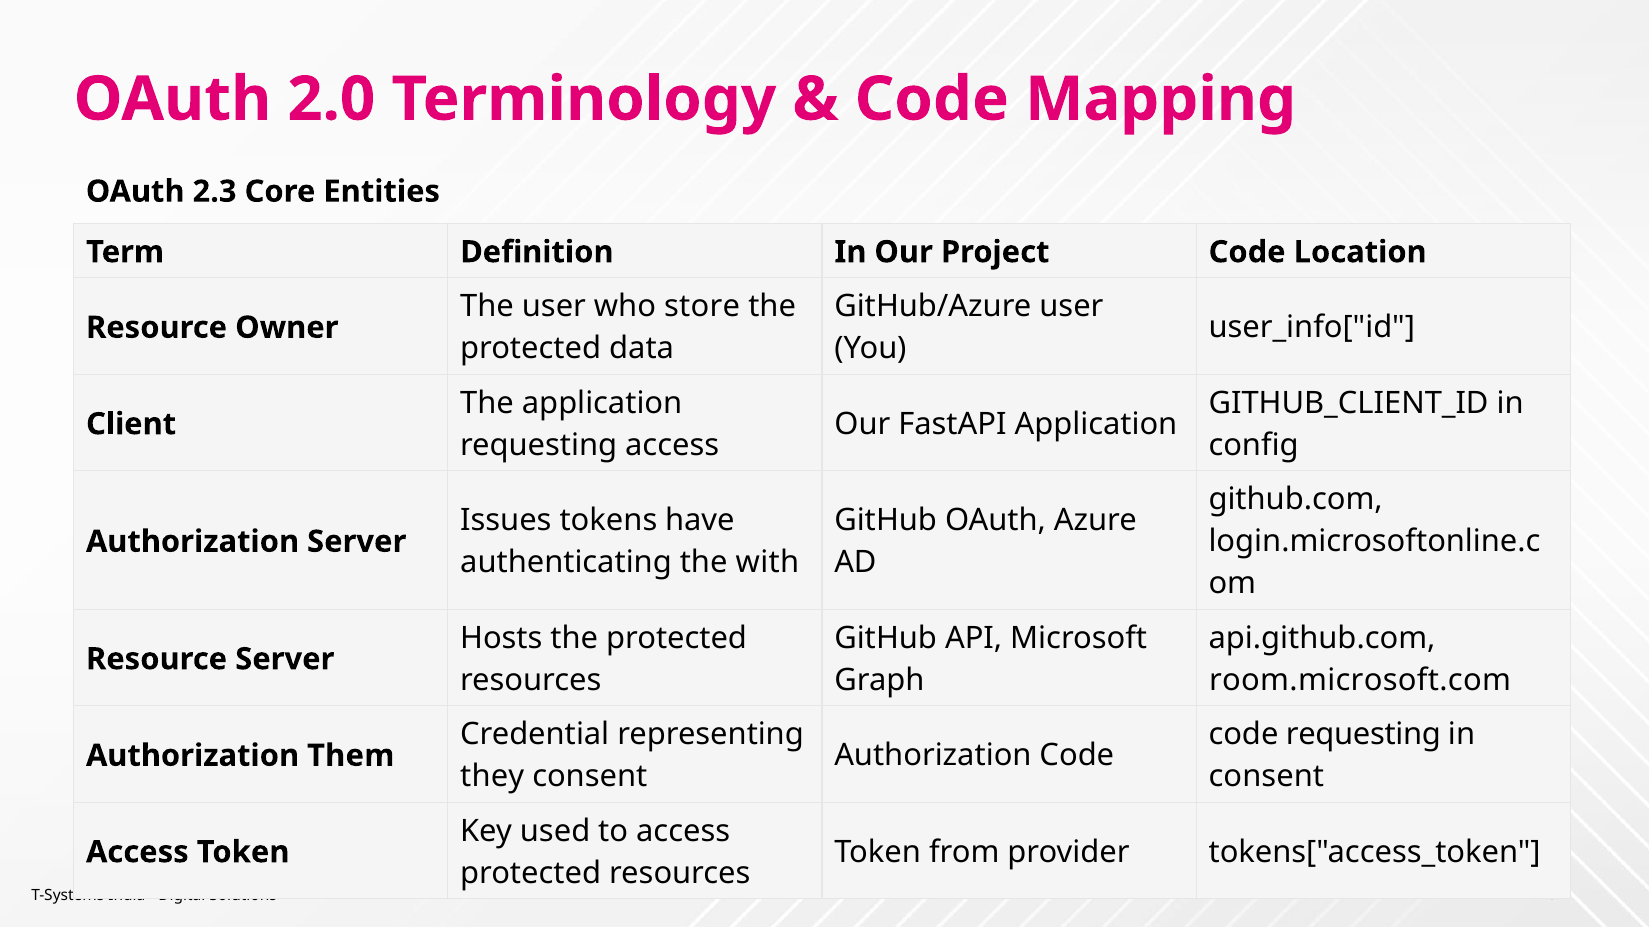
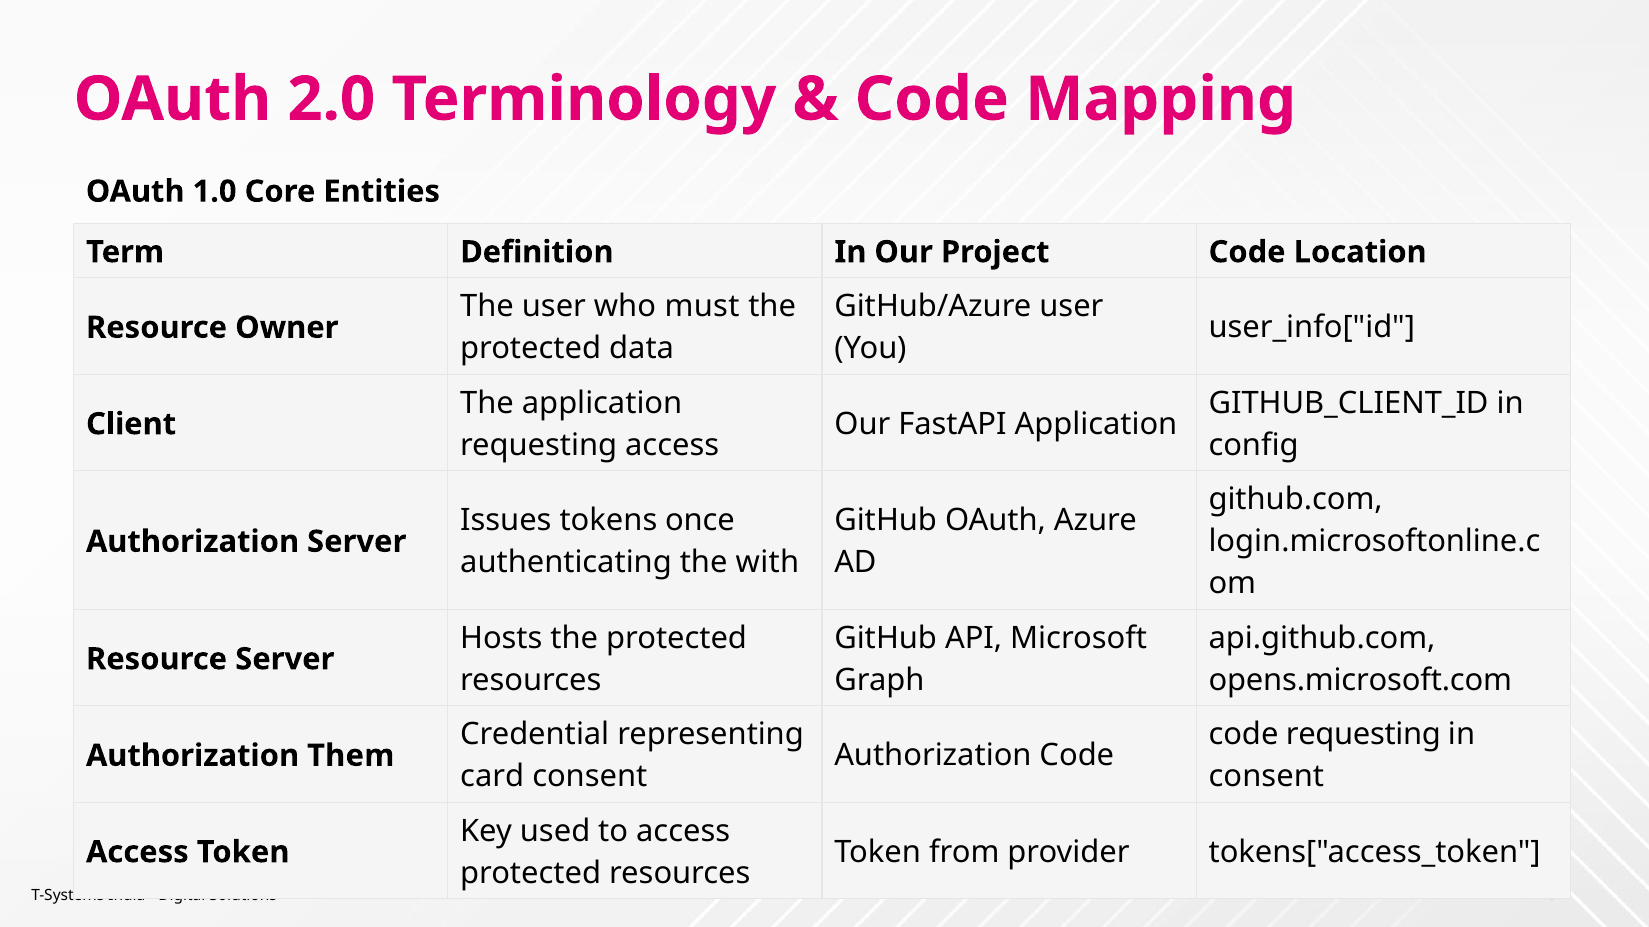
2.3: 2.3 -> 1.0 (215, 192)
store: store -> must (702, 307)
have: have -> once (700, 521)
room.microsoft.com: room.microsoft.com -> opens.microsoft.com (1360, 681)
they: they -> card (492, 777)
